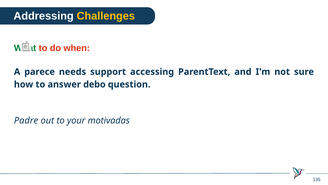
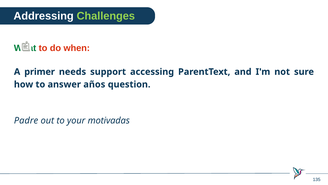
Challenges colour: yellow -> light green (106, 16)
parece: parece -> primer (40, 72)
debo: debo -> años (94, 84)
